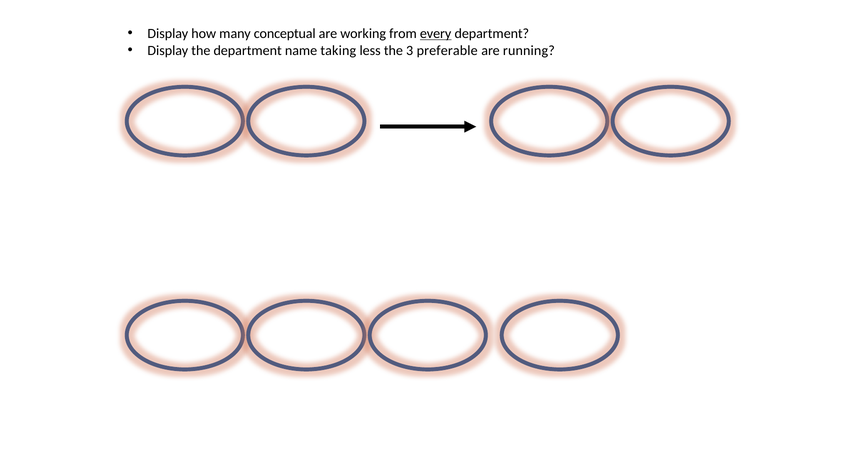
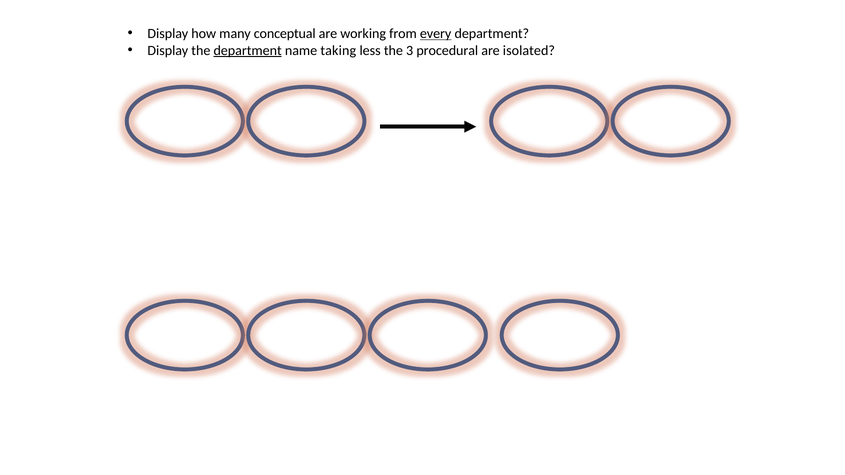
department underline: none -> present (248, 51)
preferable: preferable -> procedural (447, 51)
running: running -> isolated (529, 51)
